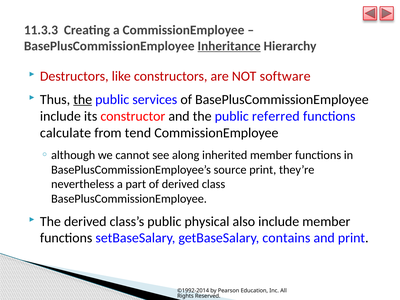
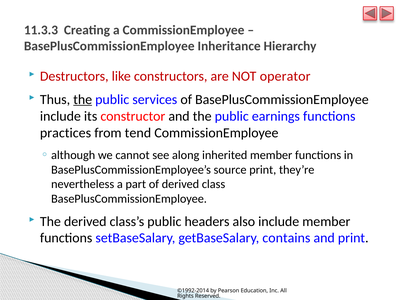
Inheritance underline: present -> none (229, 46)
software: software -> operator (285, 76)
referred: referred -> earnings (276, 116)
calculate: calculate -> practices (66, 133)
physical: physical -> headers (207, 221)
